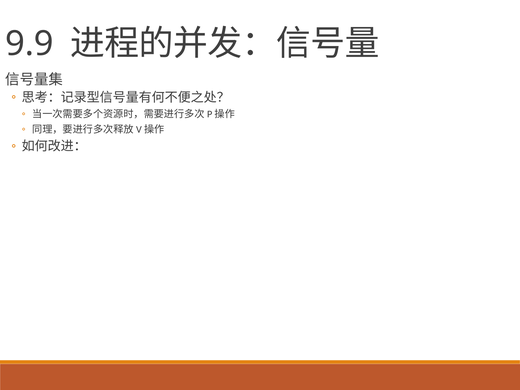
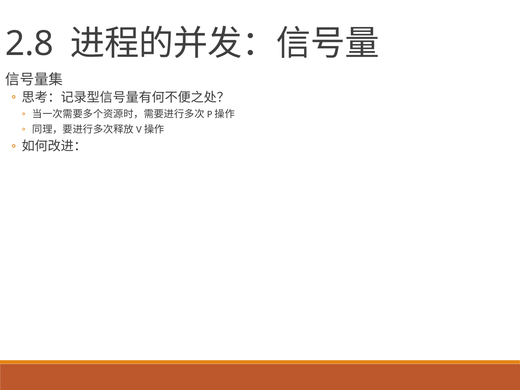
9.9: 9.9 -> 2.8 (29, 44)
